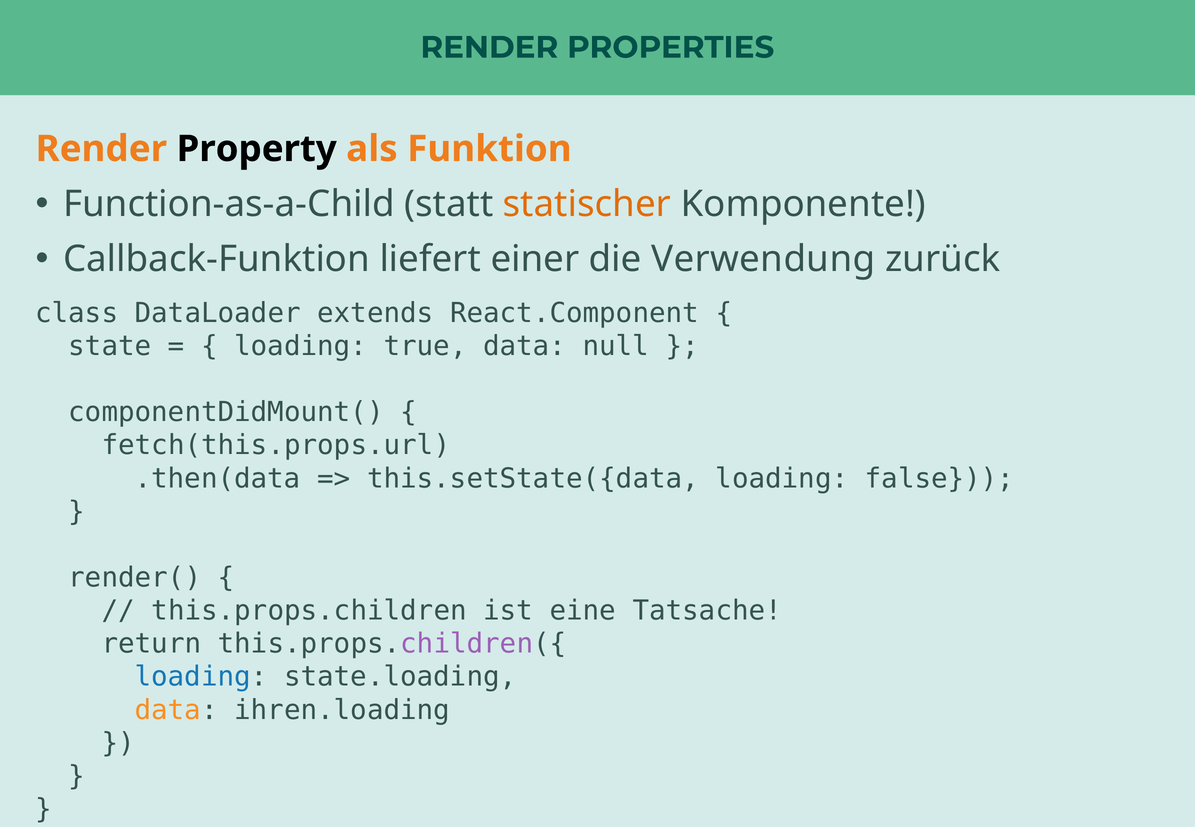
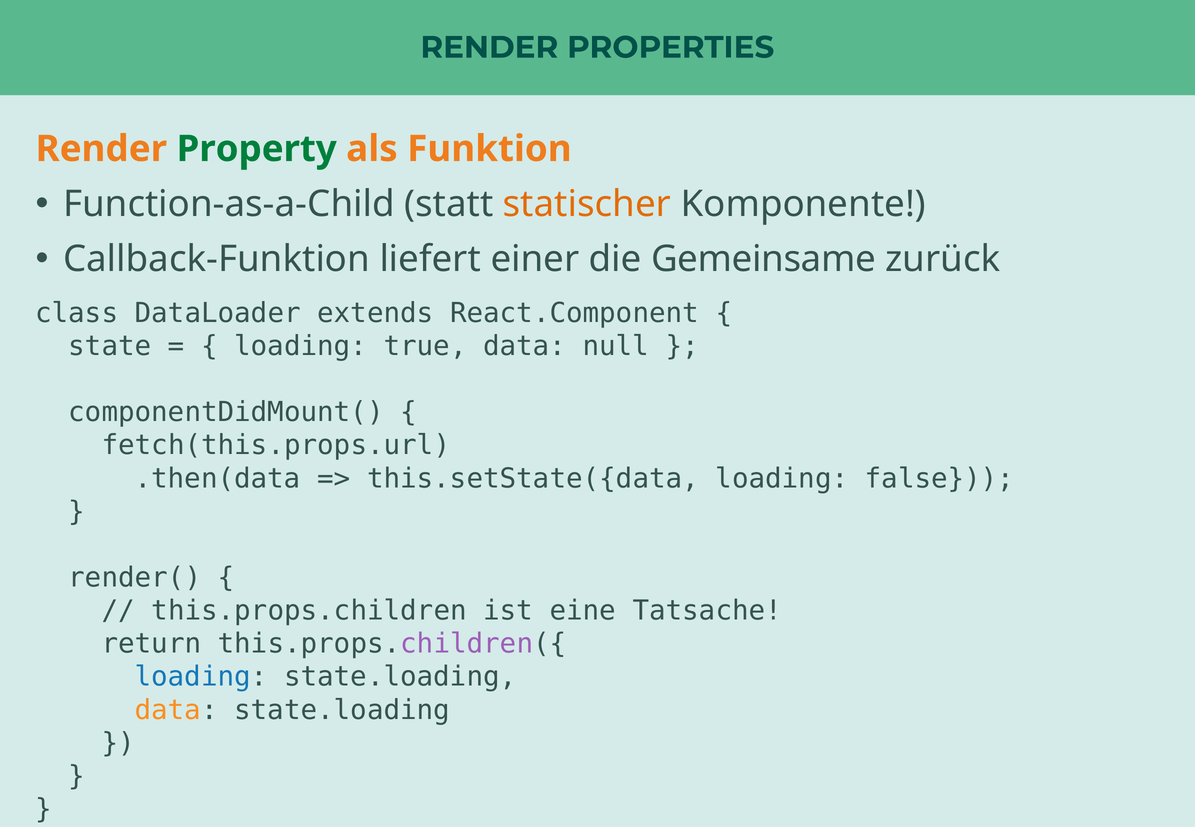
Property colour: black -> green (257, 149)
Verwendung: Verwendung -> Gemeinsame (764, 259)
data ihren.loading: ihren.loading -> state.loading (342, 710)
